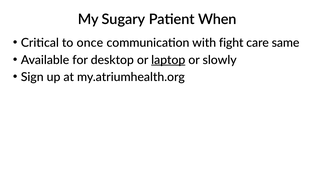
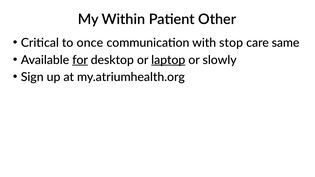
Sugary: Sugary -> Within (123, 20)
When: When -> Other (217, 20)
fight: fight -> stop (231, 43)
for underline: none -> present (80, 60)
